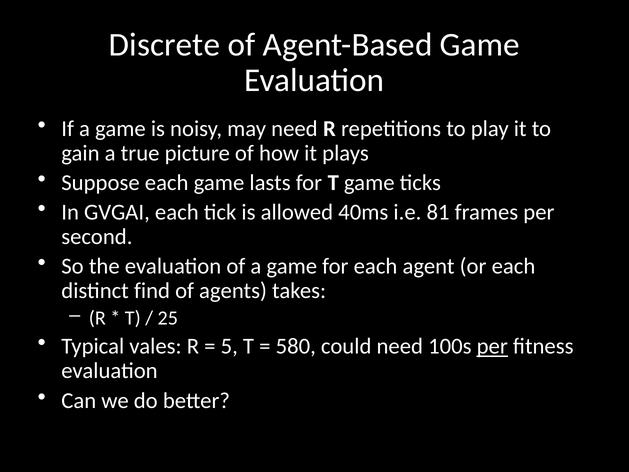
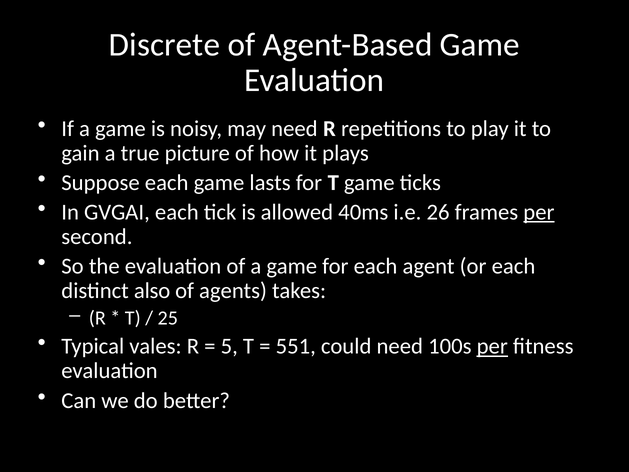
81: 81 -> 26 (438, 212)
per underline: none -> present (539, 212)
find: find -> also (152, 291)
580: 580 -> 551 (296, 346)
